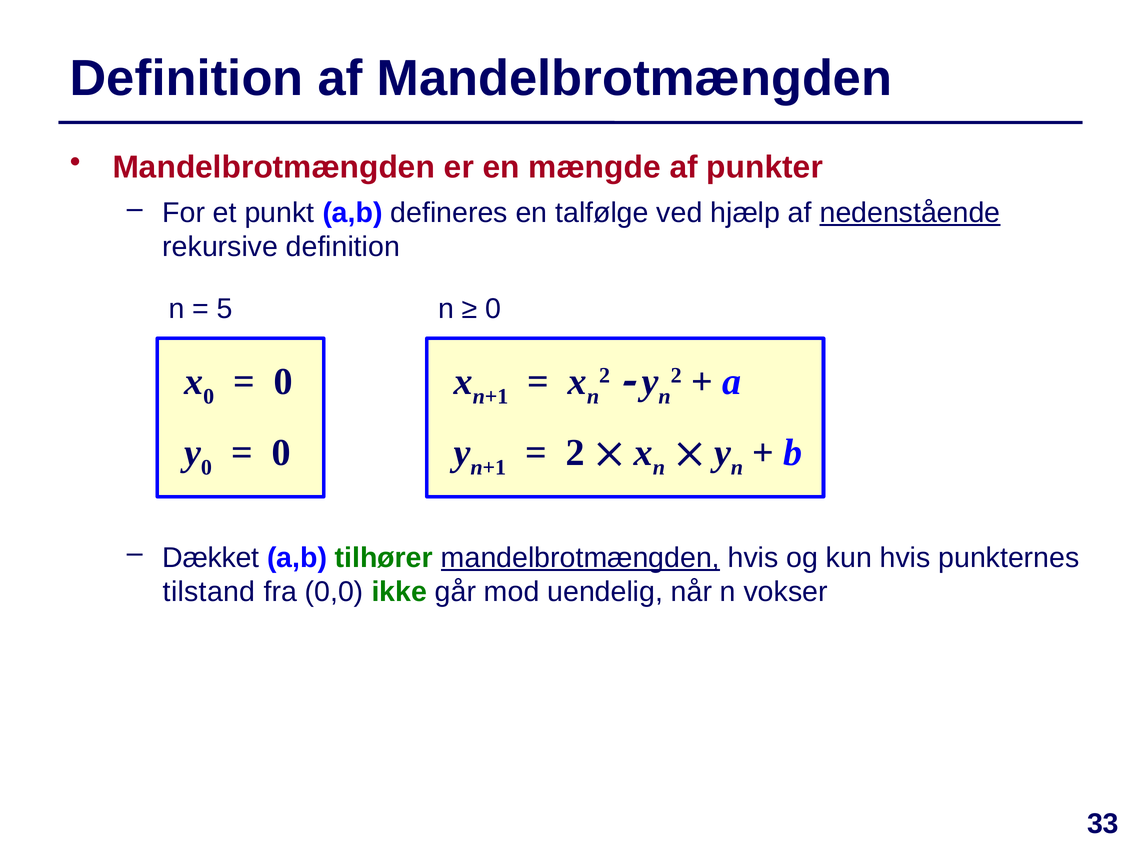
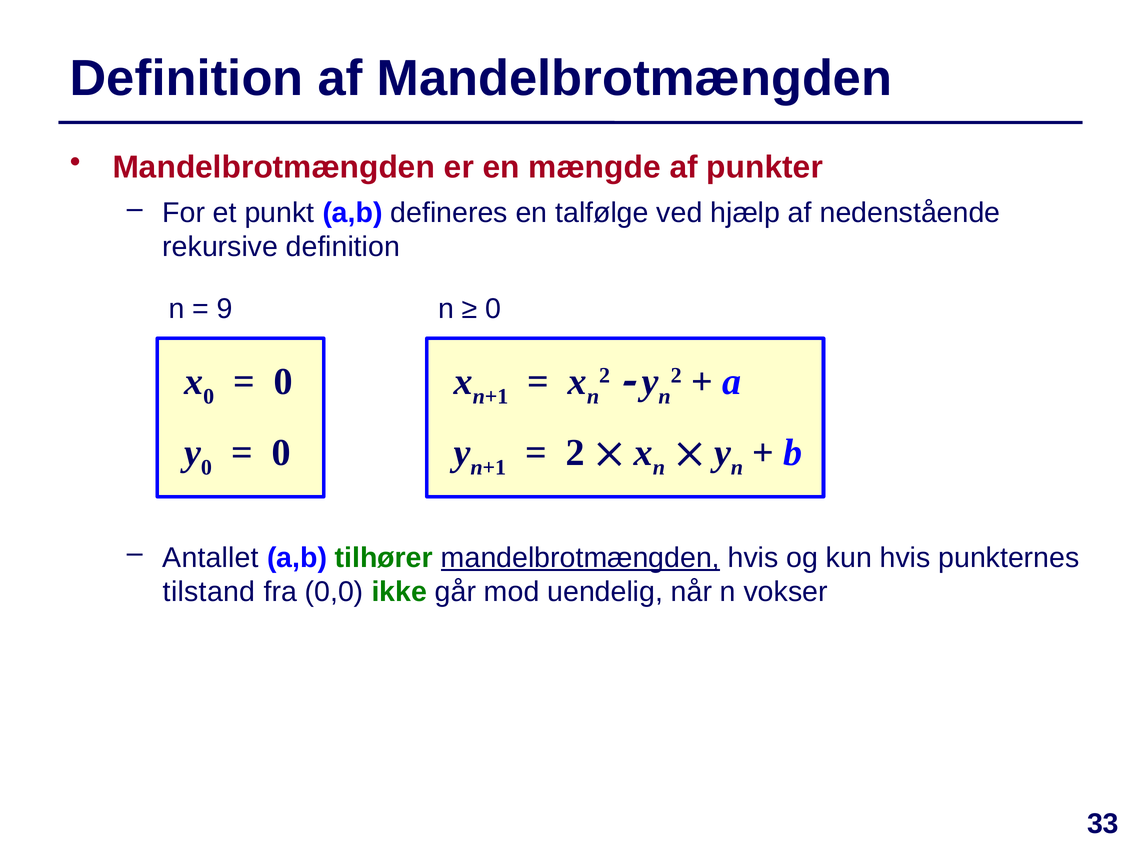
nedenstående underline: present -> none (910, 213)
5: 5 -> 9 (225, 309)
Dækket: Dækket -> Antallet (211, 558)
